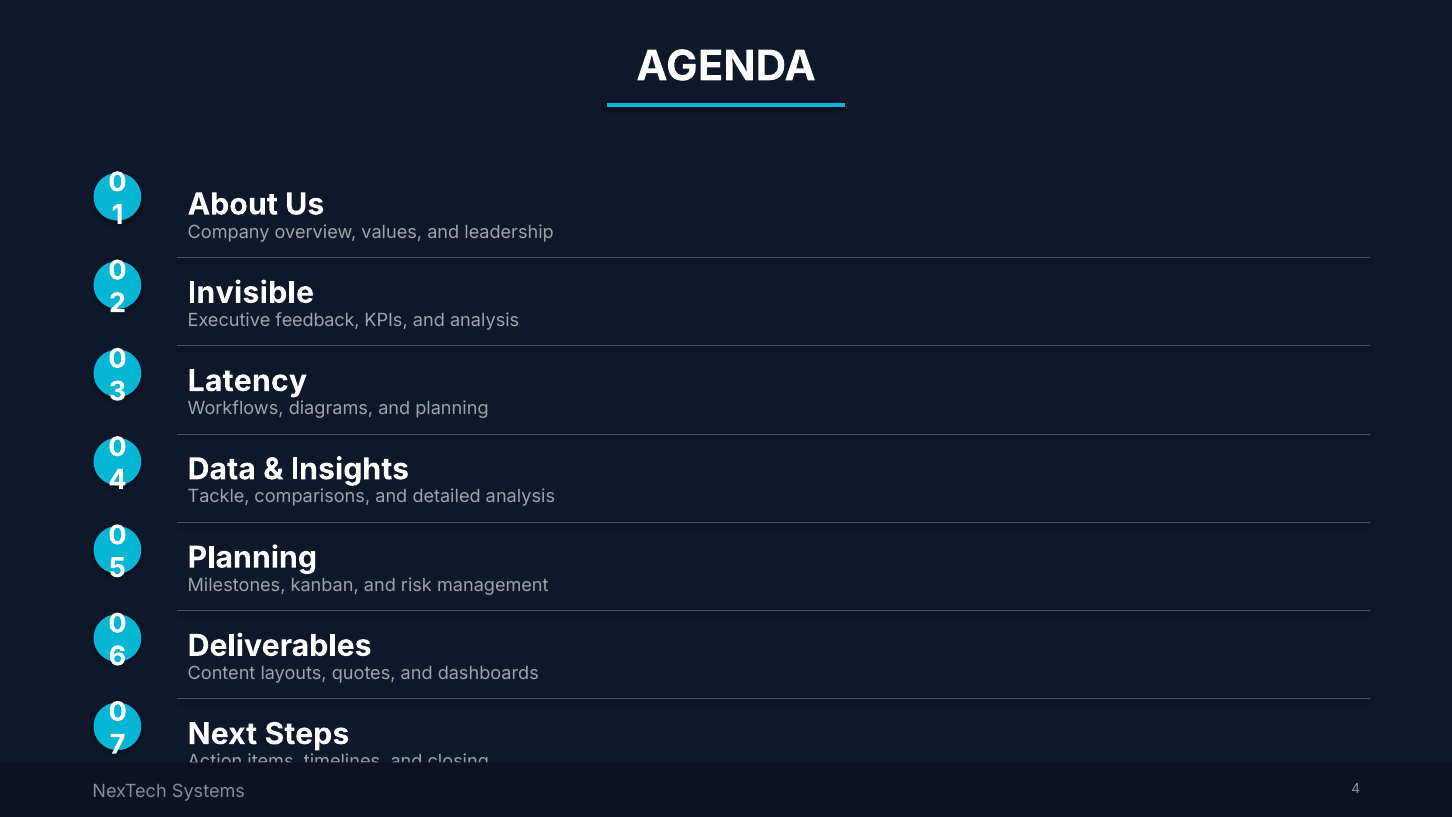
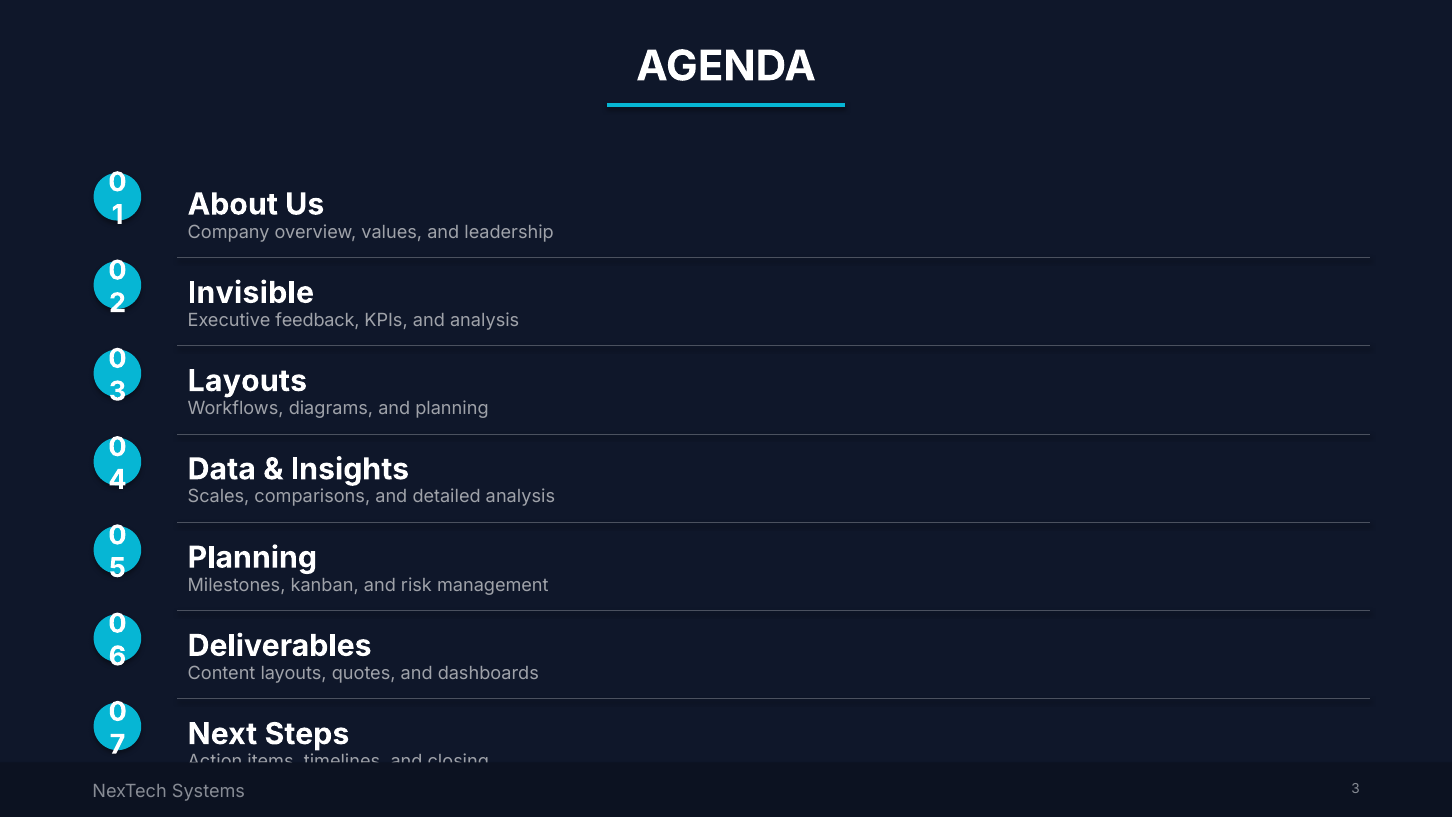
Latency: Latency -> Layouts (247, 381)
Tackle: Tackle -> Scales (219, 497)
Systems 4: 4 -> 3 (1356, 789)
